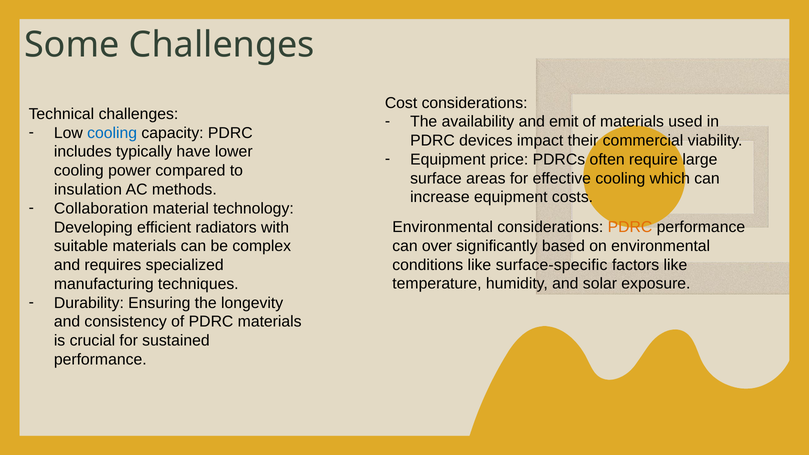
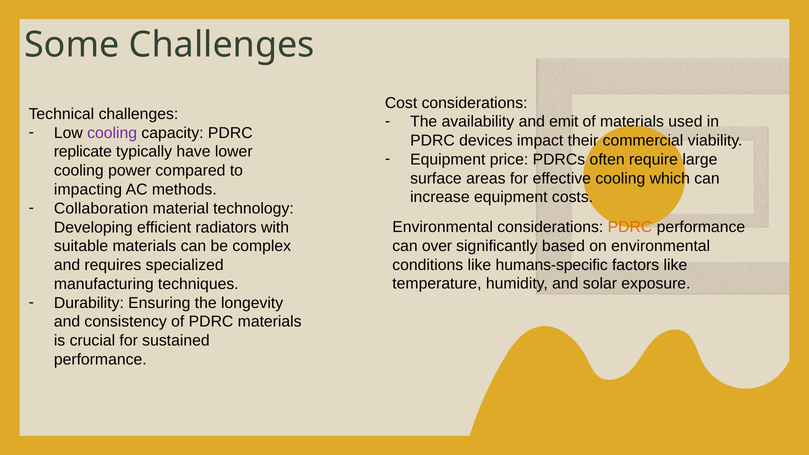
cooling colour: blue -> purple (112, 133)
includes: includes -> replicate (83, 152)
insulation: insulation -> impacting (88, 190)
surface-specific: surface-specific -> humans-specific (552, 265)
